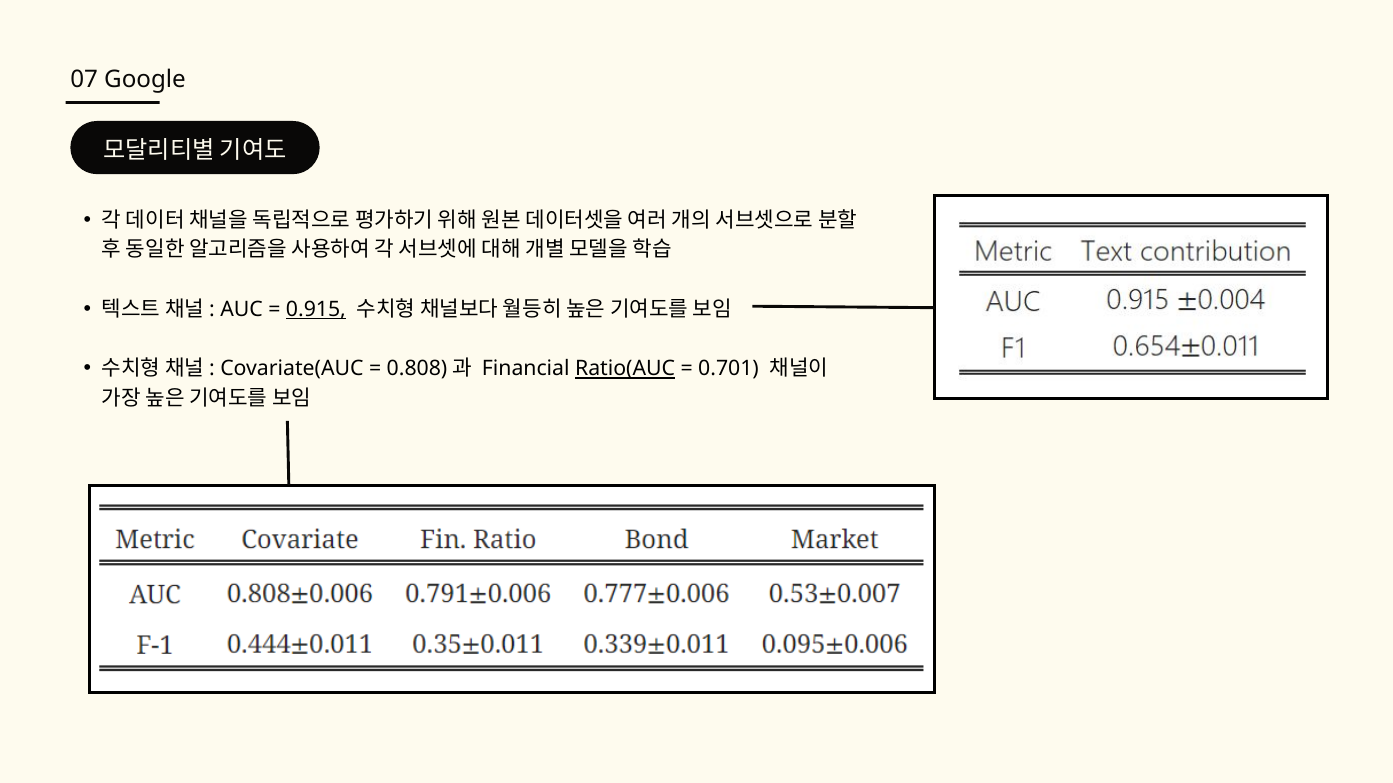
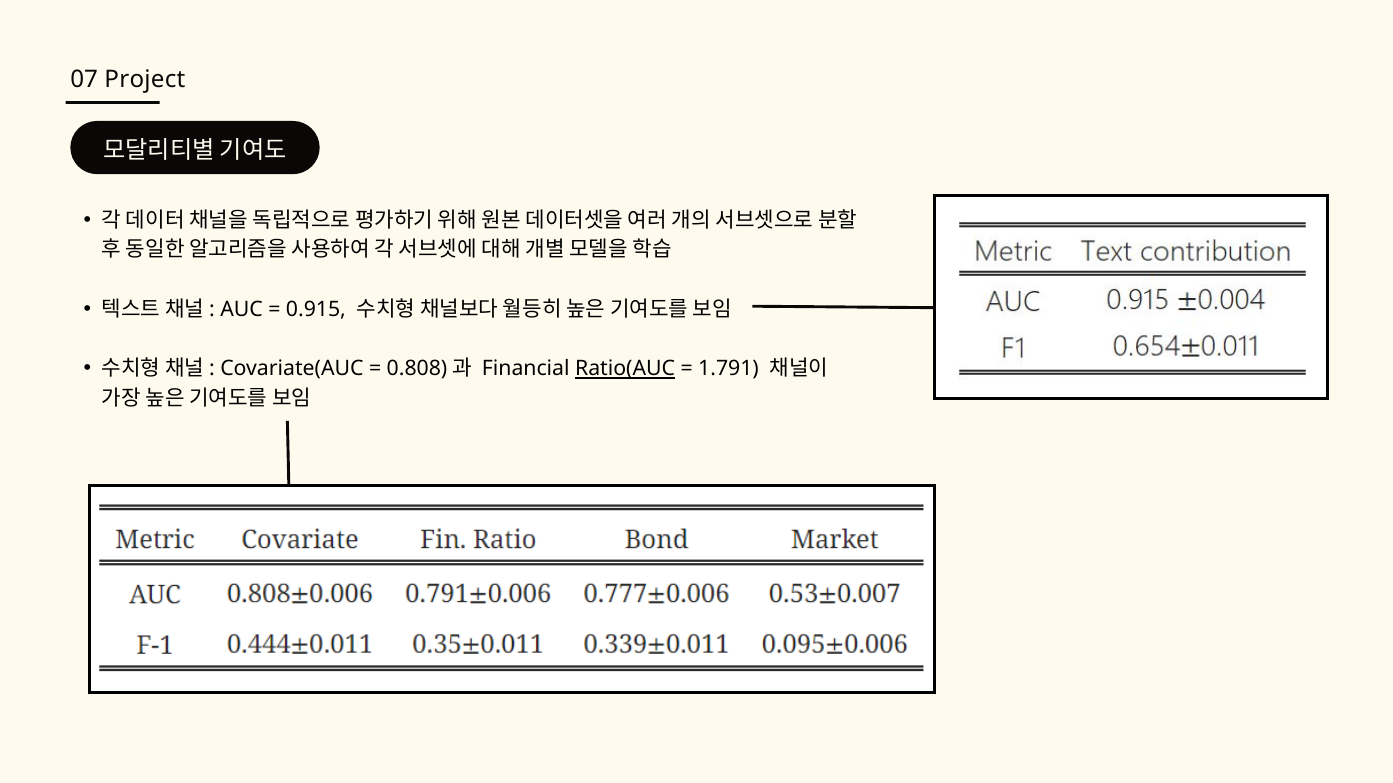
Google: Google -> Project (145, 79)
0.915 underline: present -> none (316, 310)
0.701: 0.701 -> 1.791 (729, 369)
